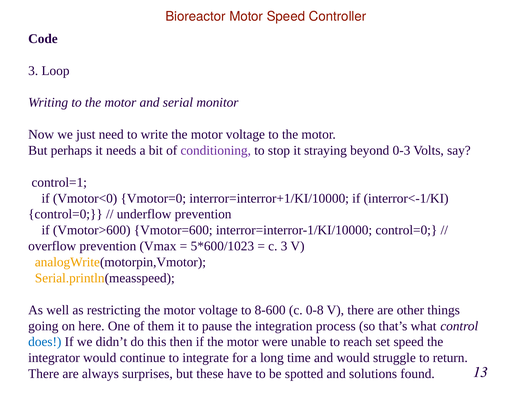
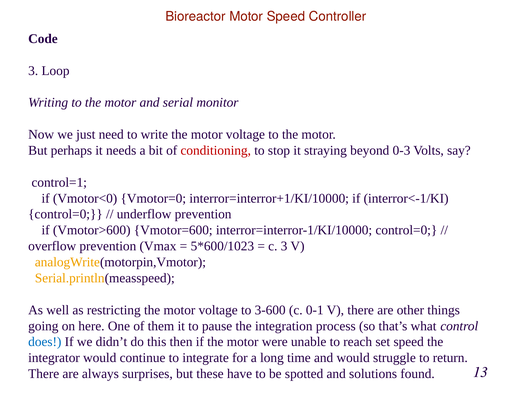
conditioning colour: purple -> red (216, 150)
8-600: 8-600 -> 3-600 (270, 310)
0-8: 0-8 -> 0-1 (315, 310)
